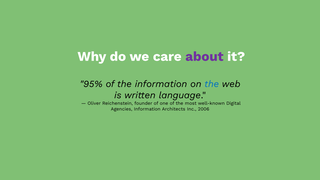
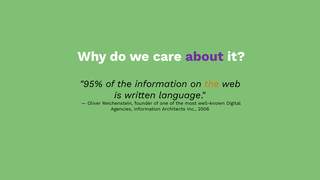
the colour: blue -> orange (212, 84)
